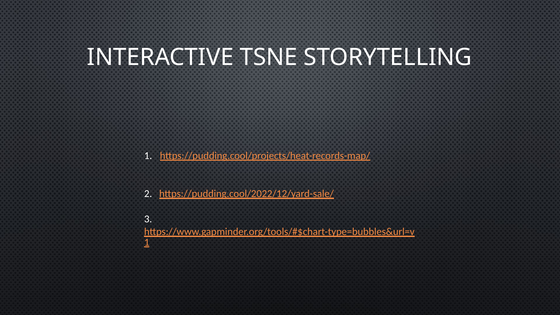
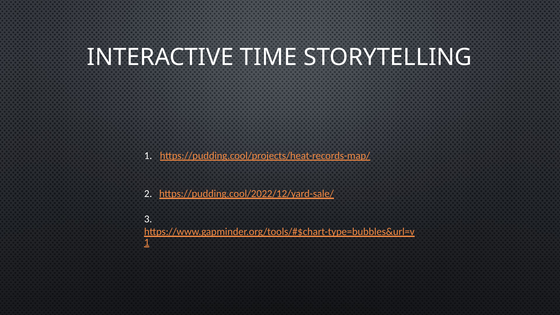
TSNE: TSNE -> TIME (269, 57)
